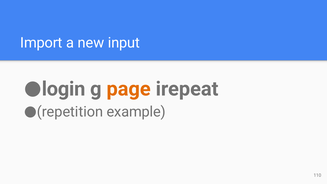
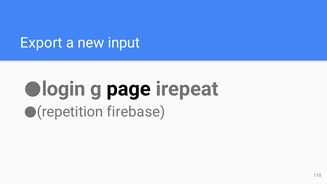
Import: Import -> Export (41, 43)
page colour: orange -> black (129, 89)
example: example -> firebase (136, 112)
